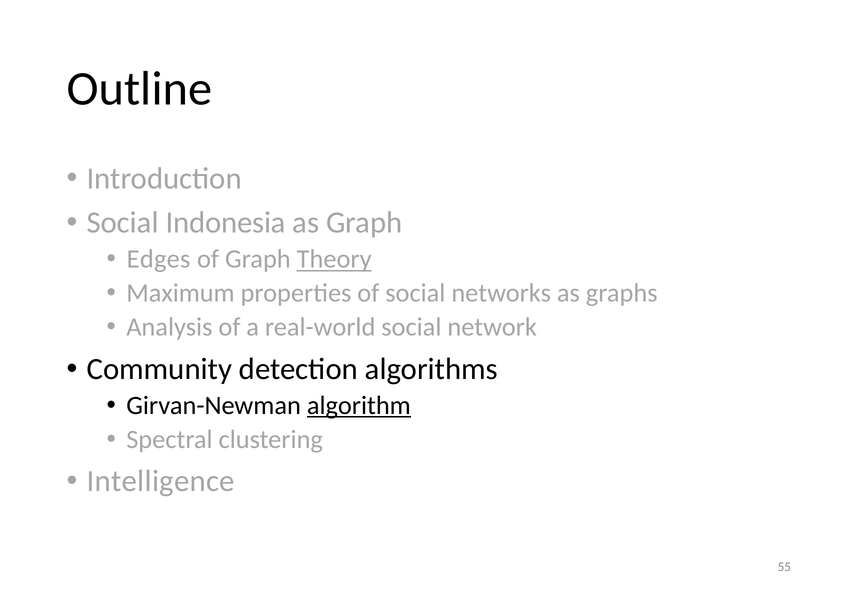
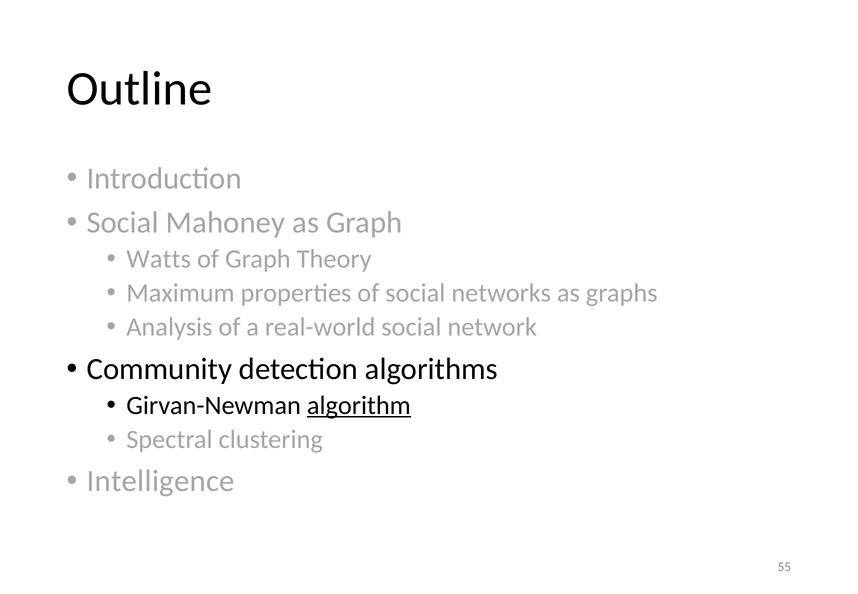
Indonesia: Indonesia -> Mahoney (226, 223)
Edges: Edges -> Watts (159, 259)
Theory underline: present -> none (334, 259)
